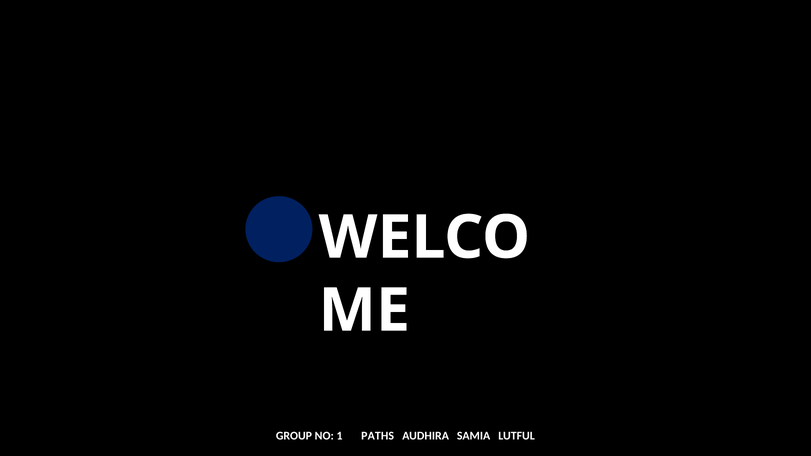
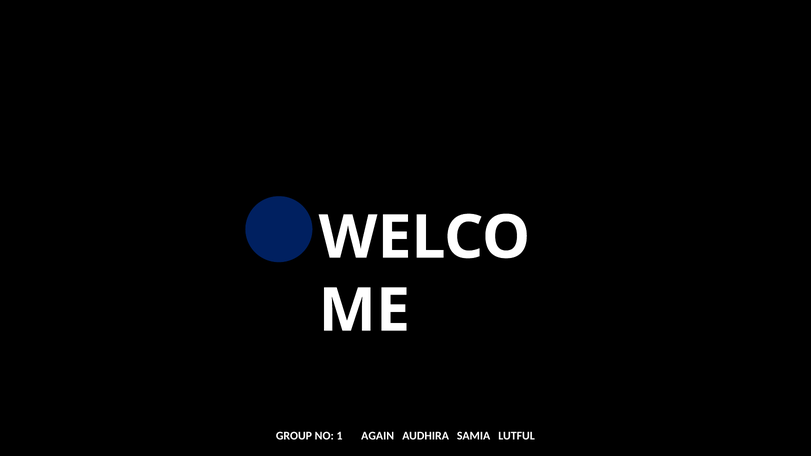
PATHS: PATHS -> AGAIN (378, 436)
